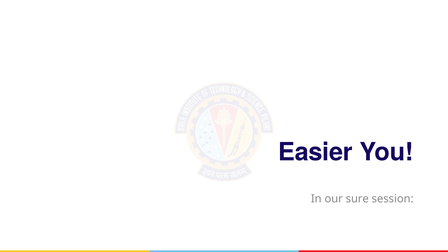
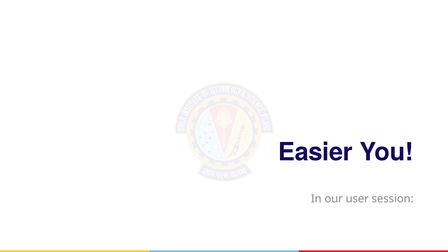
sure: sure -> user (357, 199)
